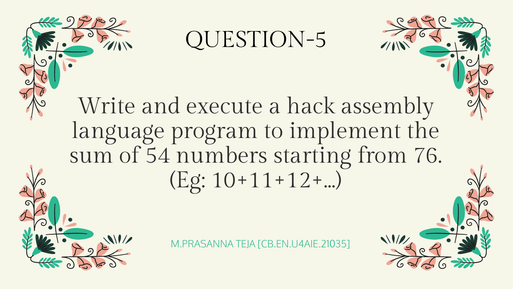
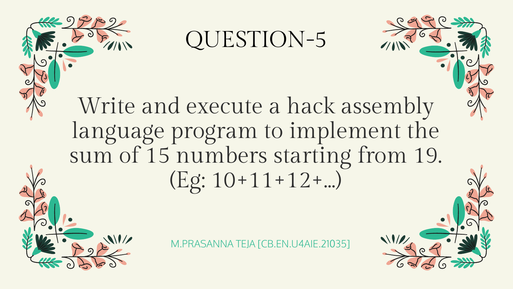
54: 54 -> 15 (158, 155)
76: 76 -> 19 (428, 155)
